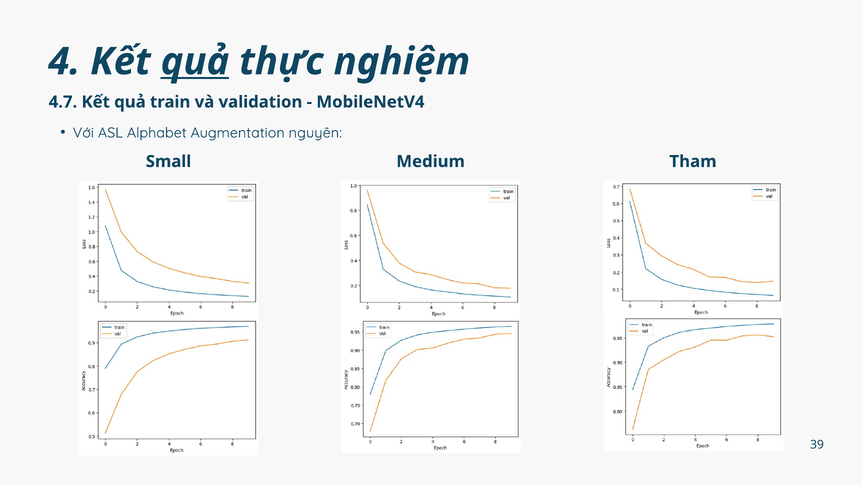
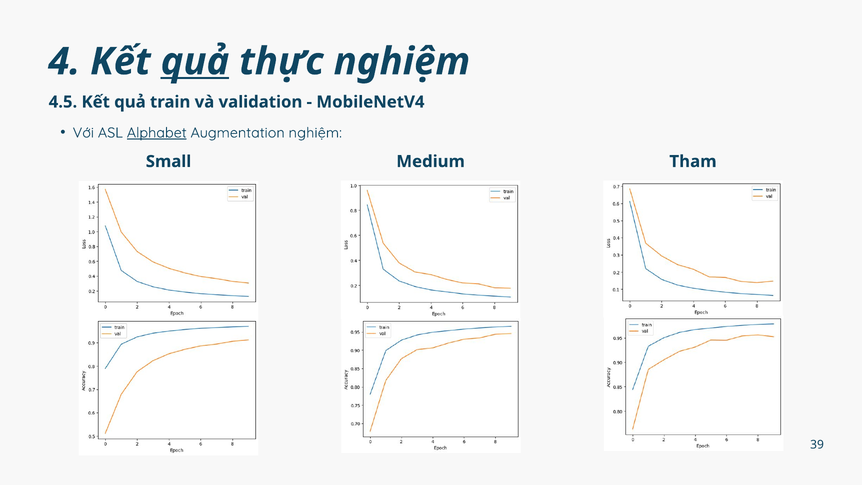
4.7: 4.7 -> 4.5 (63, 102)
Alphabet underline: none -> present (157, 133)
Augmentation nguyên: nguyên -> nghiệm (315, 133)
